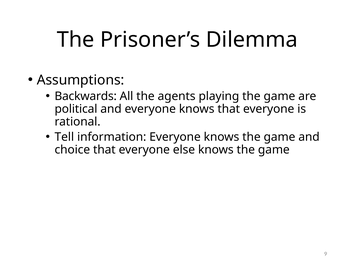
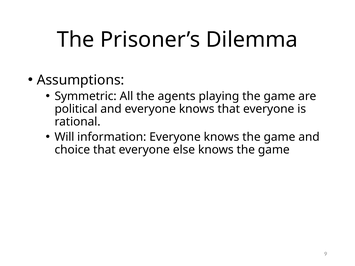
Backwards: Backwards -> Symmetric (86, 96)
Tell: Tell -> Will (64, 137)
